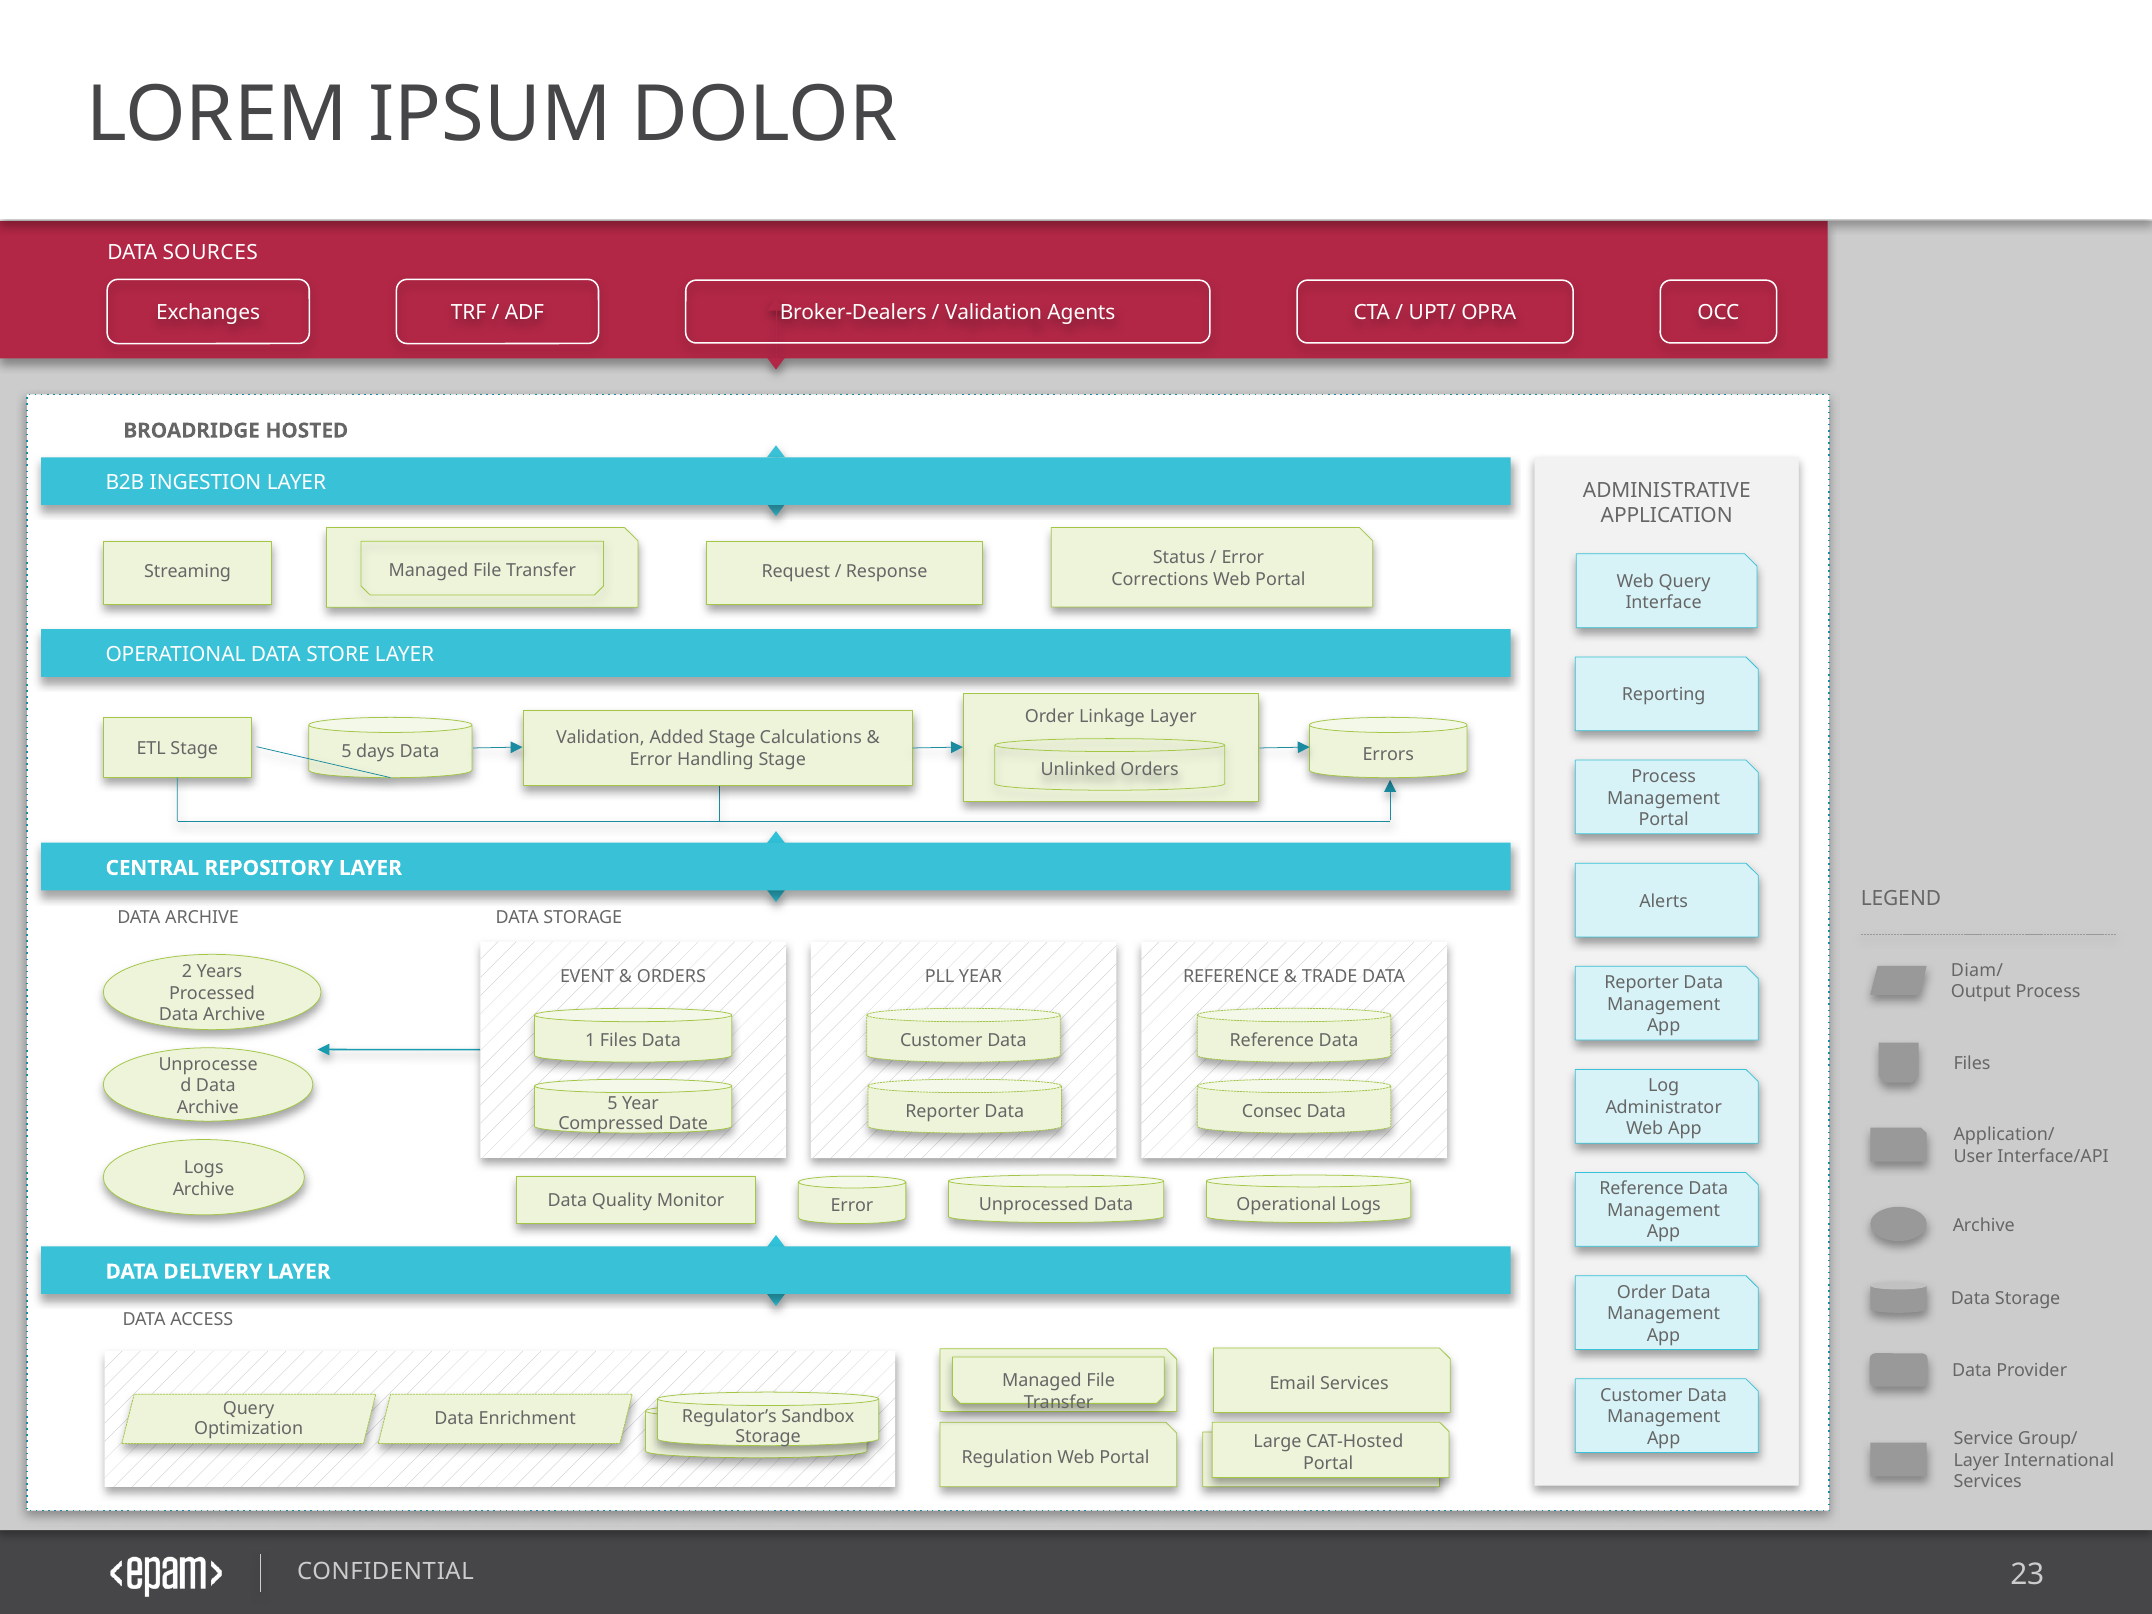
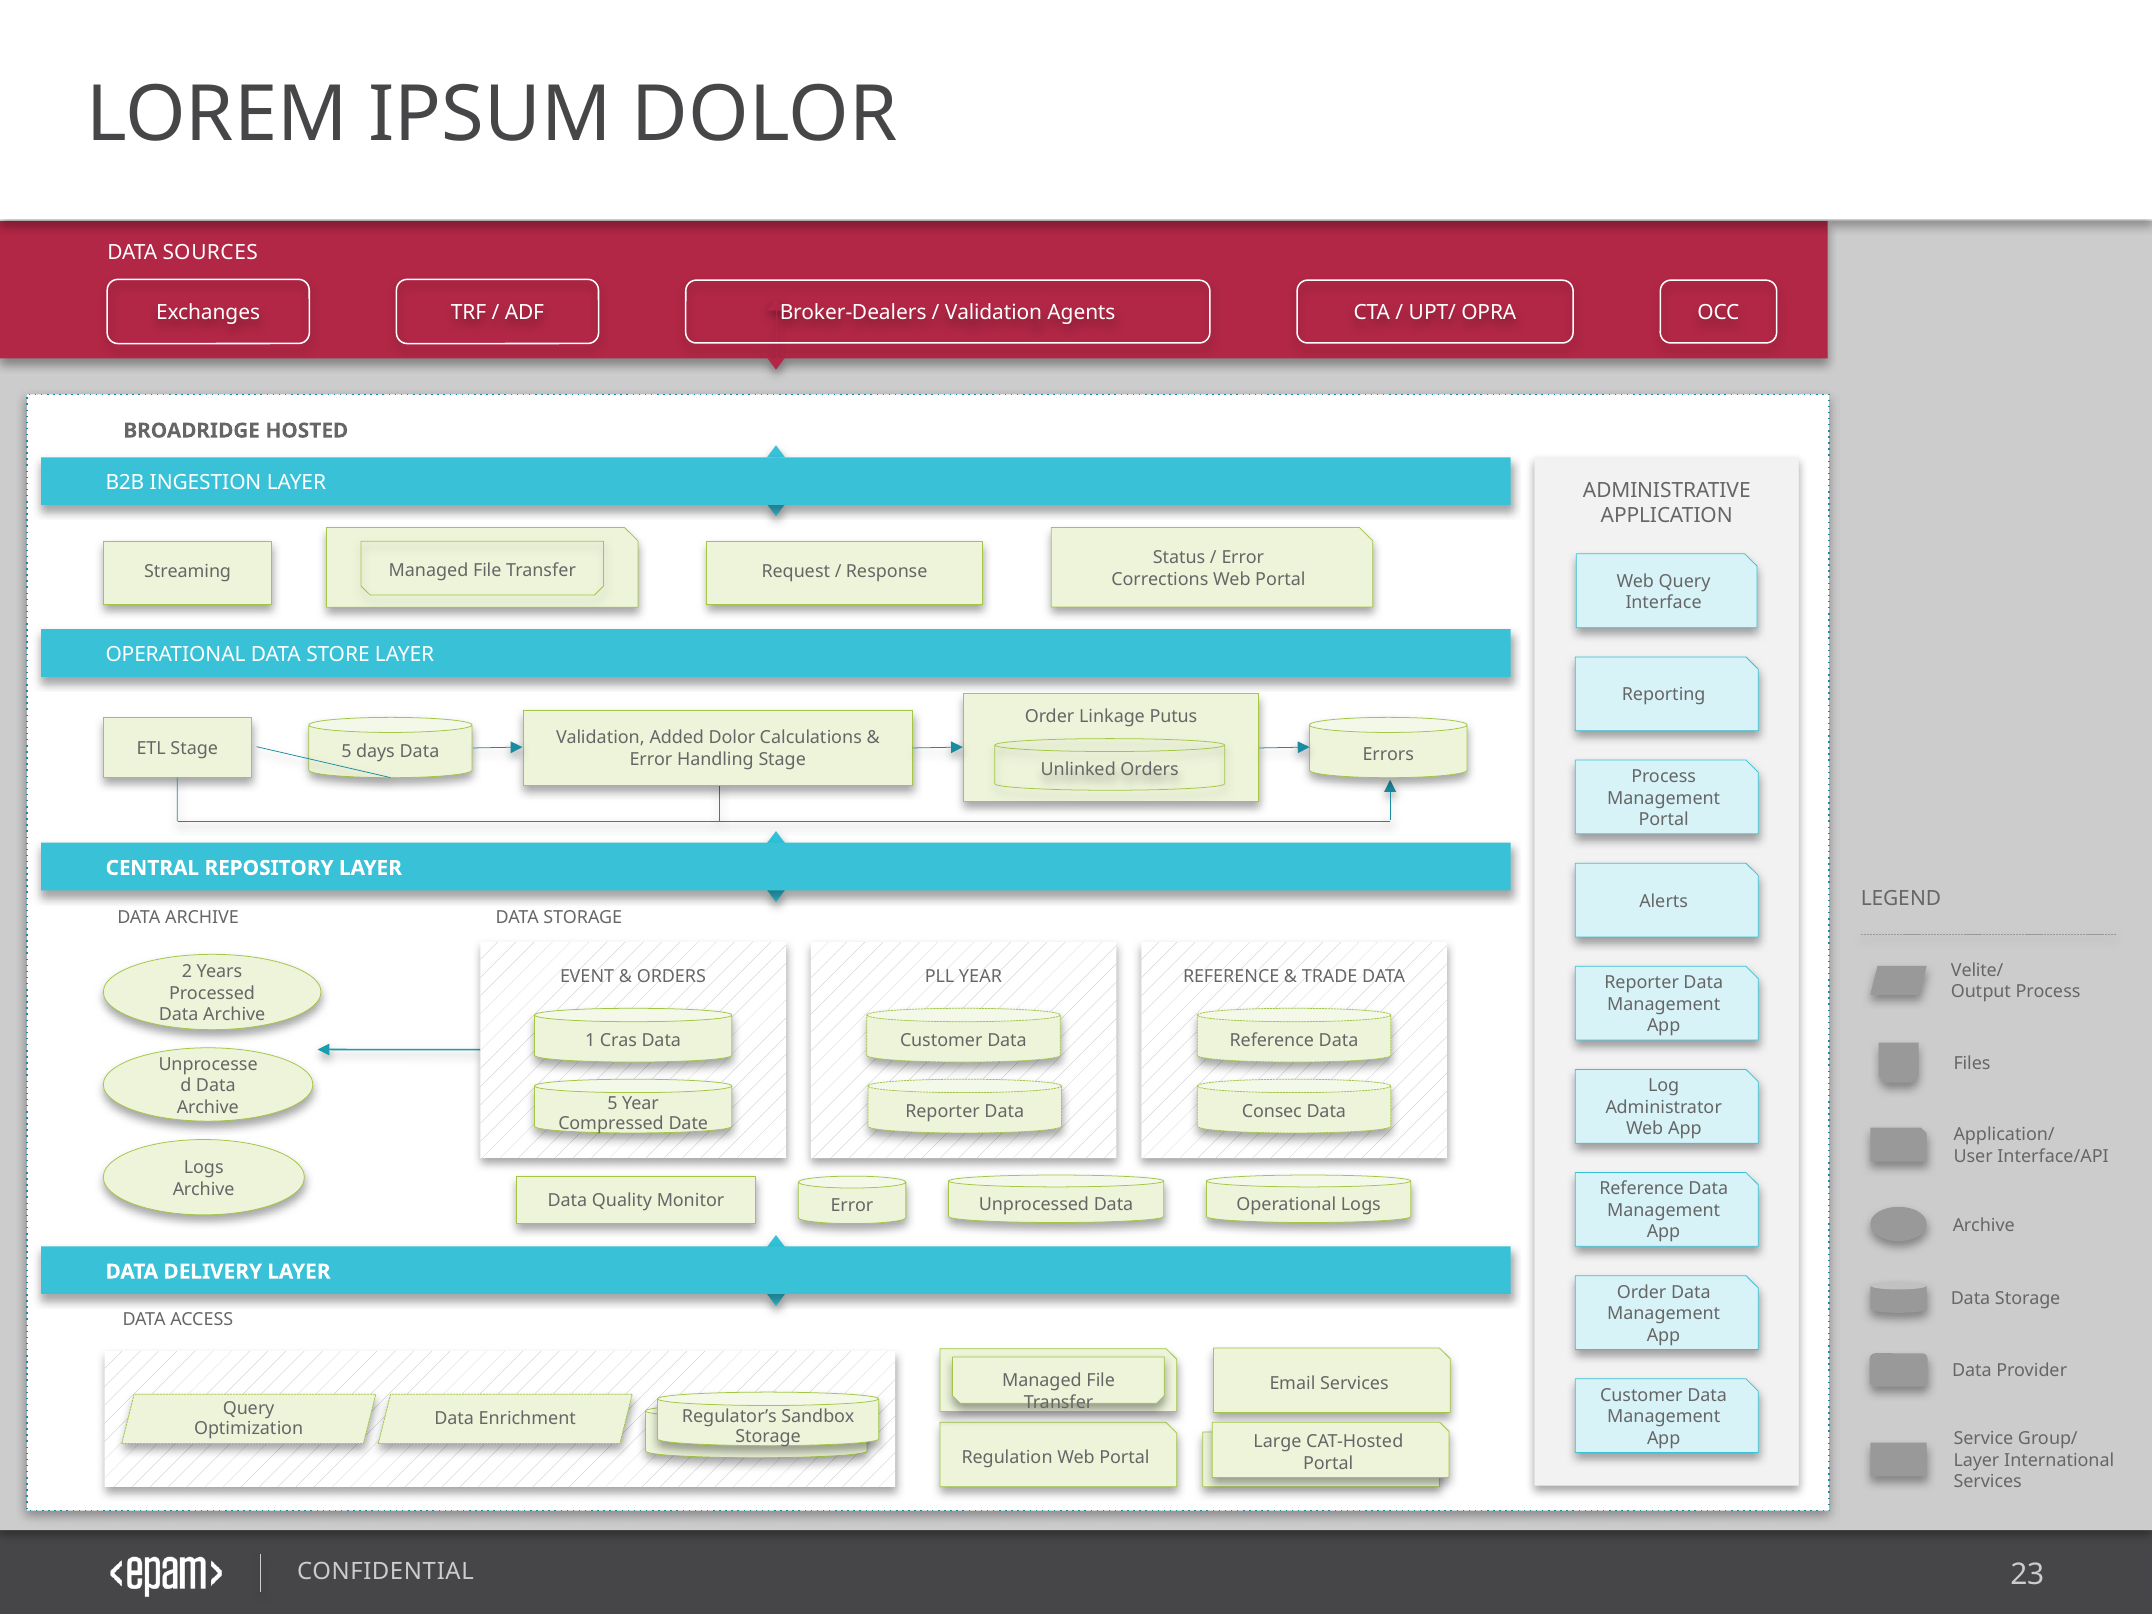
Linkage Layer: Layer -> Putus (1174, 716)
Added Stage: Stage -> Dolor (732, 738)
Diam/: Diam/ -> Velite/ (1977, 971)
1 Files: Files -> Cras (618, 1041)
